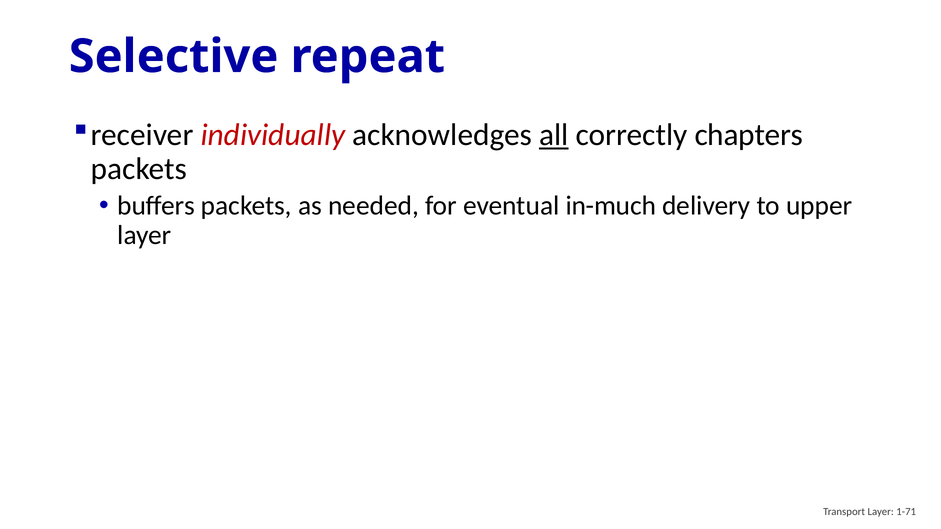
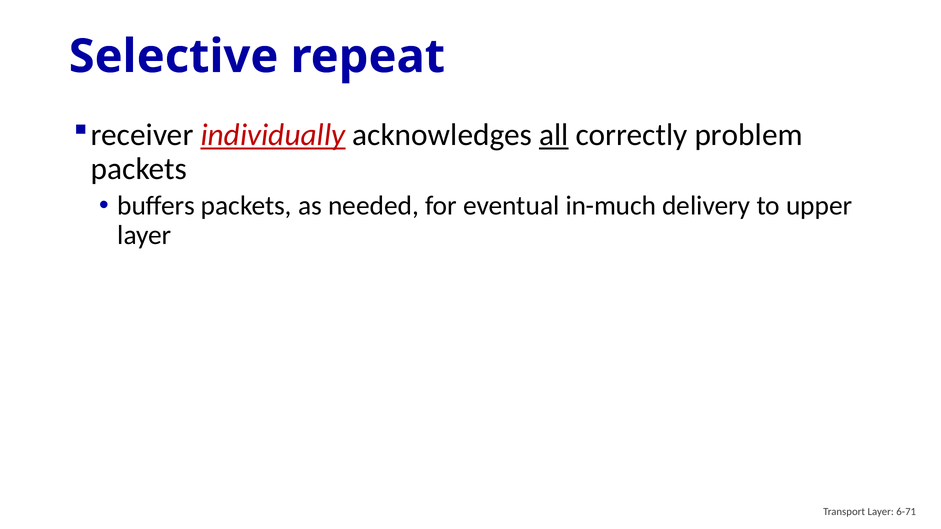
individually underline: none -> present (273, 135)
chapters: chapters -> problem (749, 135)
1-71: 1-71 -> 6-71 (906, 512)
